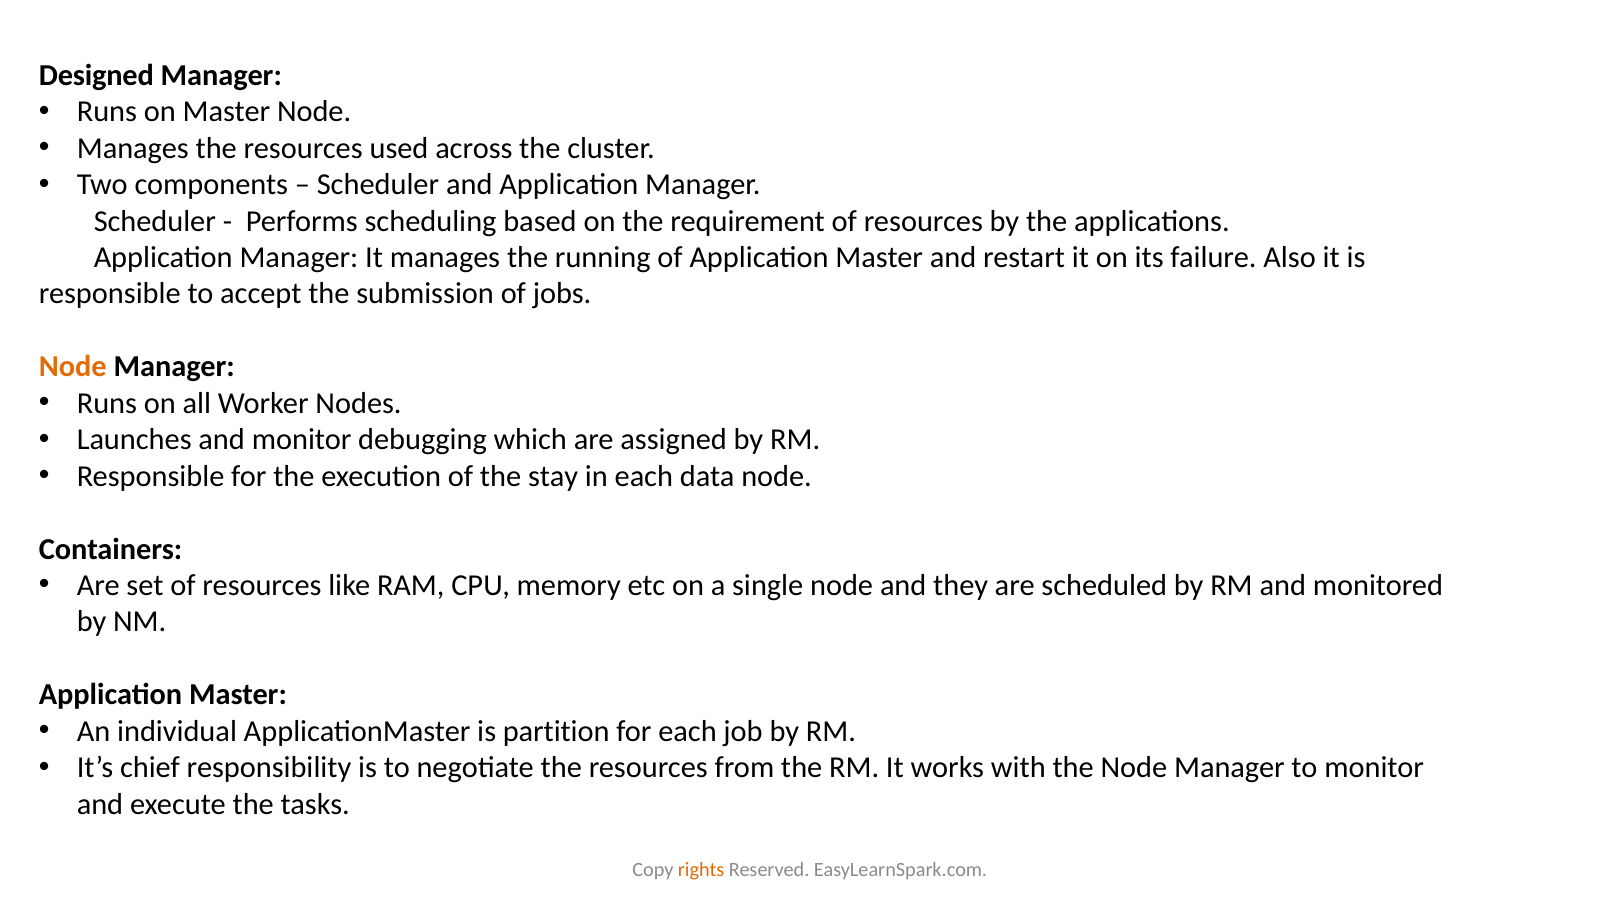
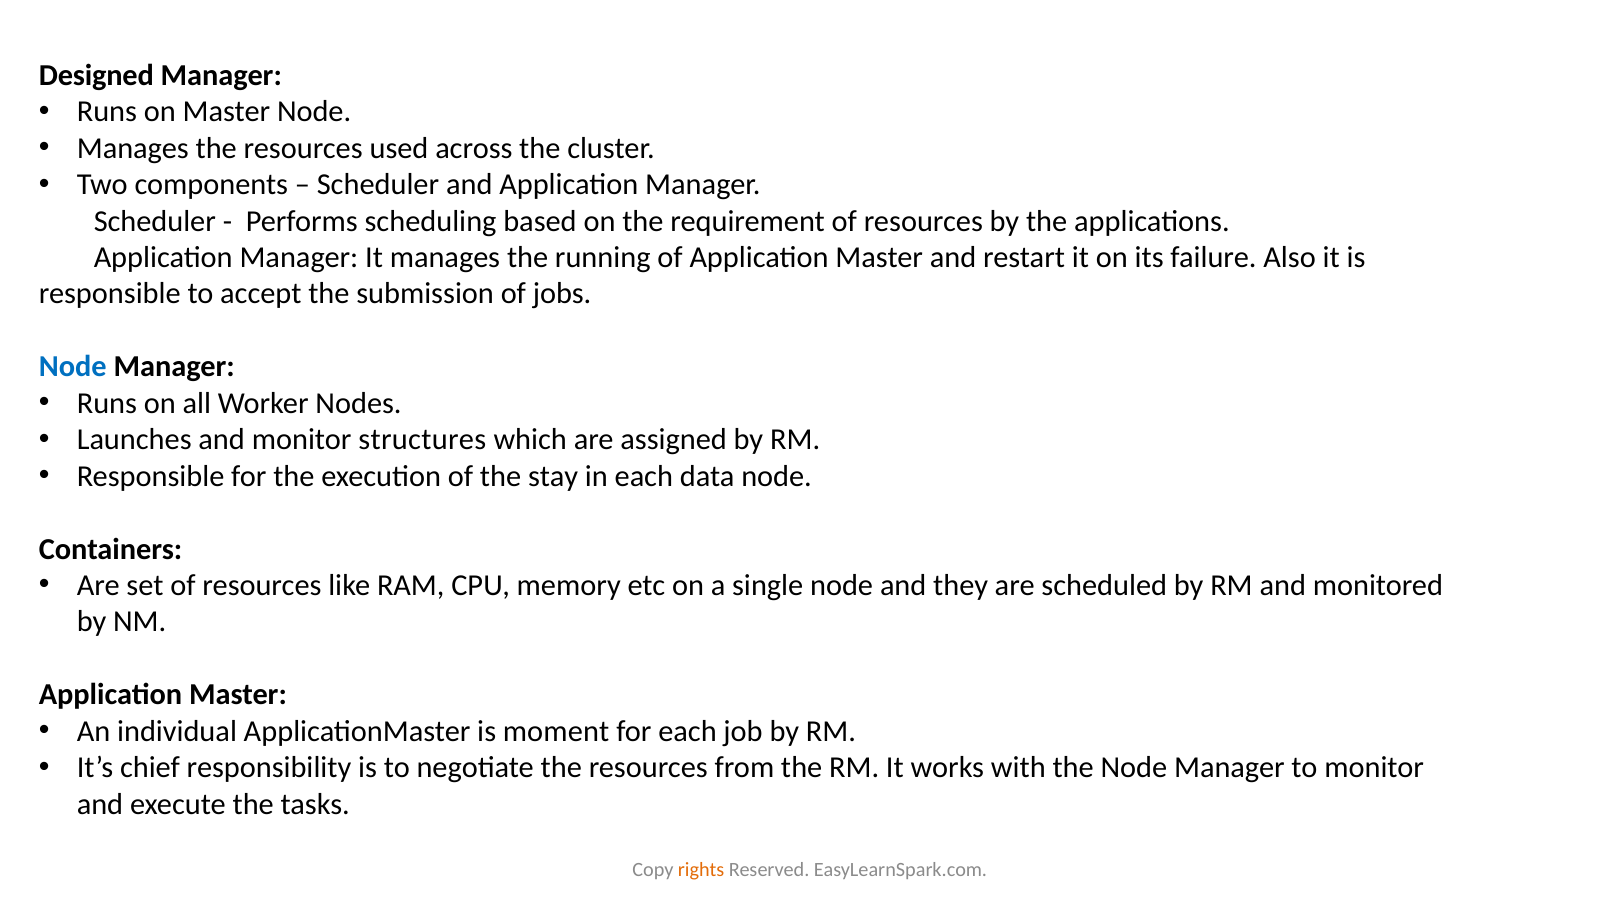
Node colour: orange -> blue (73, 367)
debugging: debugging -> structures (422, 440)
partition: partition -> moment (556, 731)
